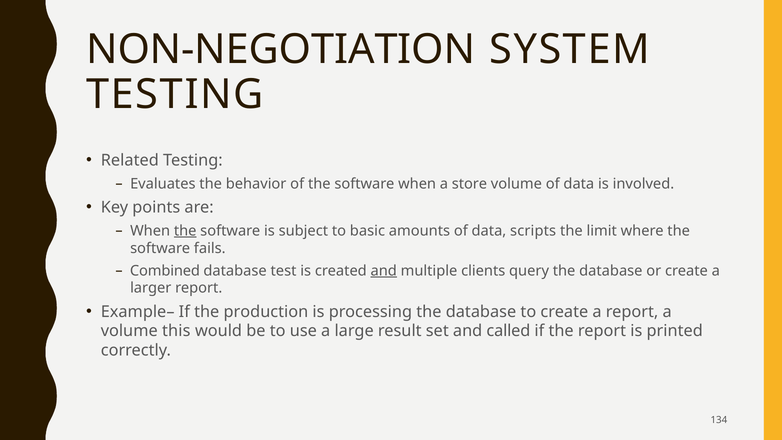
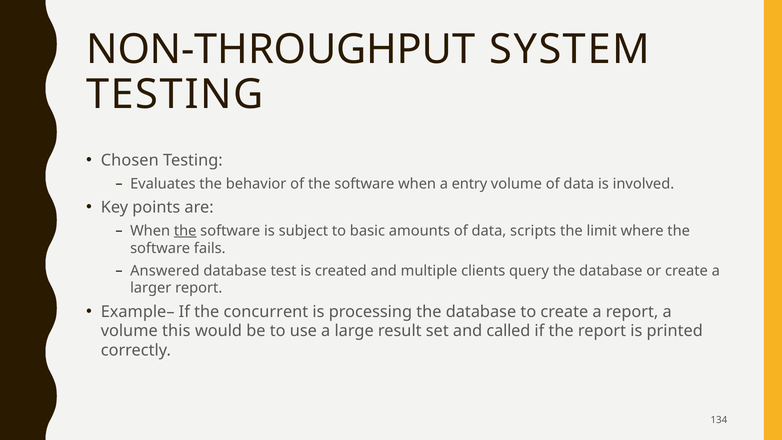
NON-NEGOTIATION: NON-NEGOTIATION -> NON-THROUGHPUT (281, 50)
Related: Related -> Chosen (130, 160)
store: store -> entry (470, 184)
Combined: Combined -> Answered (165, 271)
and underline: present -> none (384, 271)
production: production -> concurrent (266, 312)
